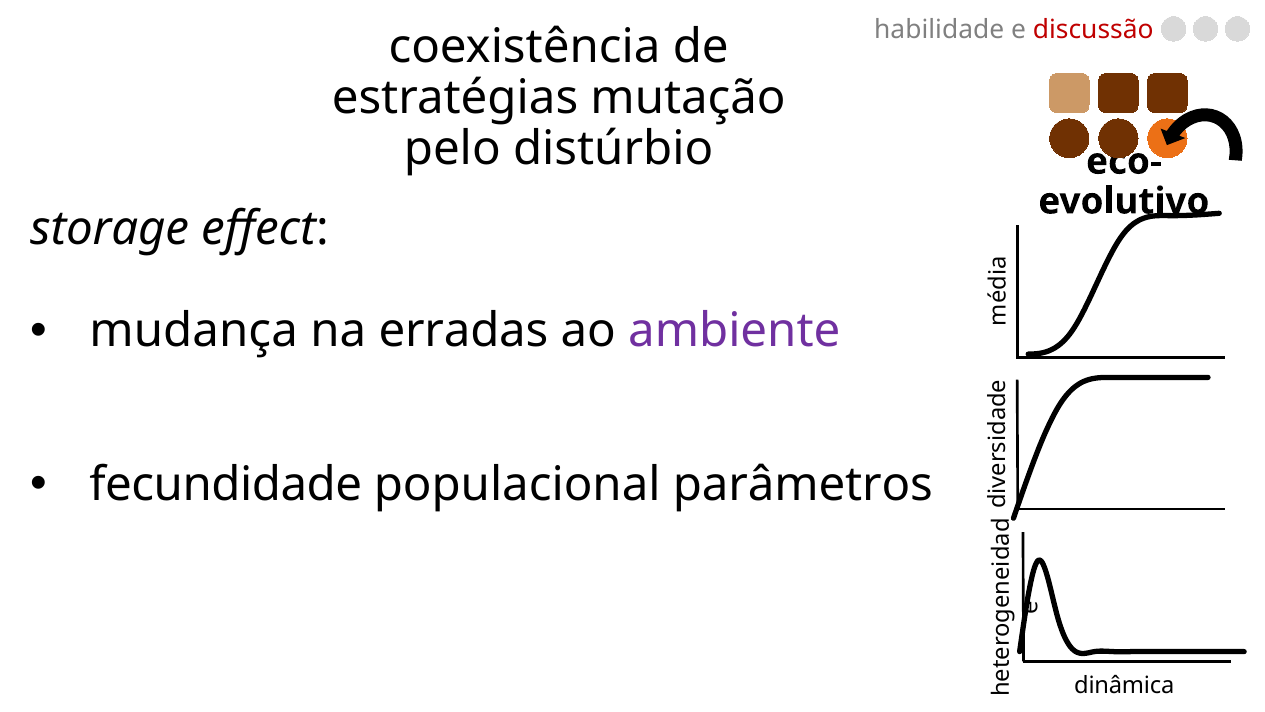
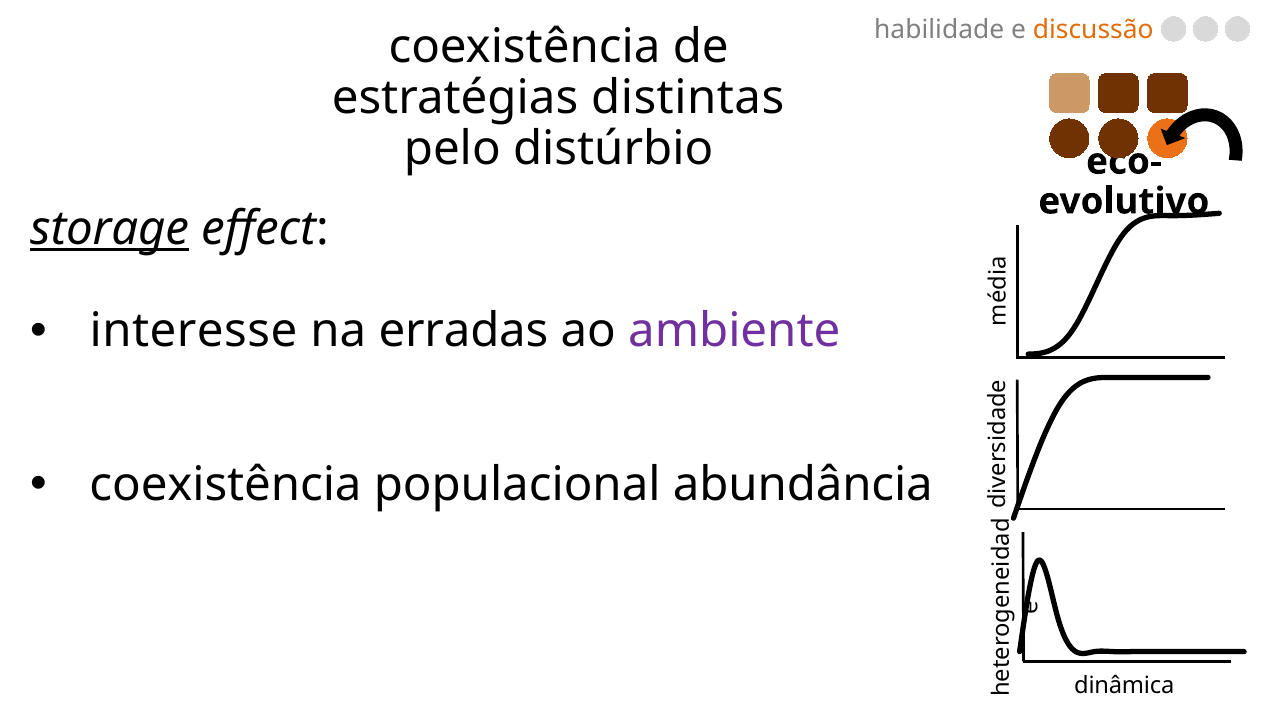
discussão colour: red -> orange (1093, 30)
estratégias mutação: mutação -> distintas (688, 98)
storage underline: none -> present (110, 229)
mudança: mudança -> interesse (193, 331)
fecundidade: fecundidade -> coexistência (225, 485)
populacional parâmetros: parâmetros -> abundância (803, 485)
